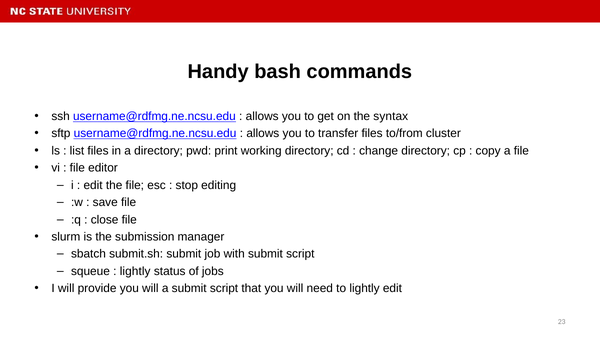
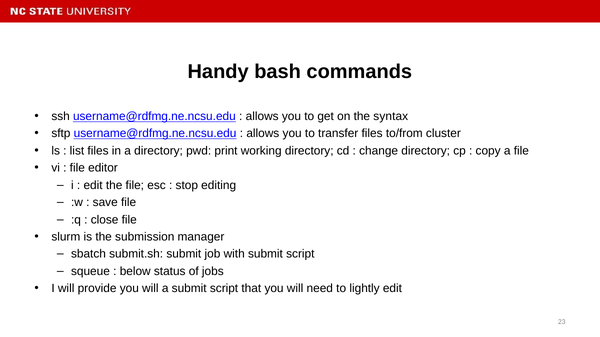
lightly: lightly -> below (135, 272)
